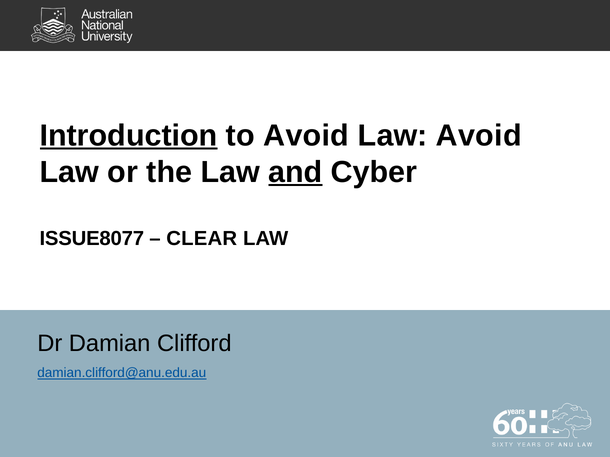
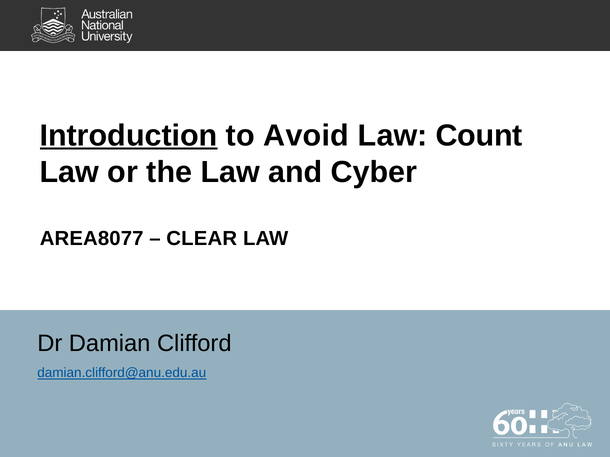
Law Avoid: Avoid -> Count (479, 136)
and underline: present -> none (295, 172)
ISSUE8077: ISSUE8077 -> AREA8077 (92, 239)
